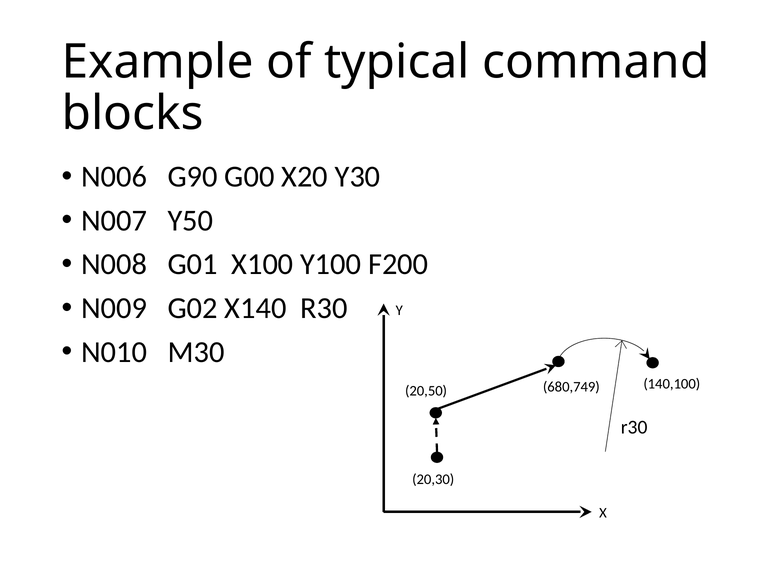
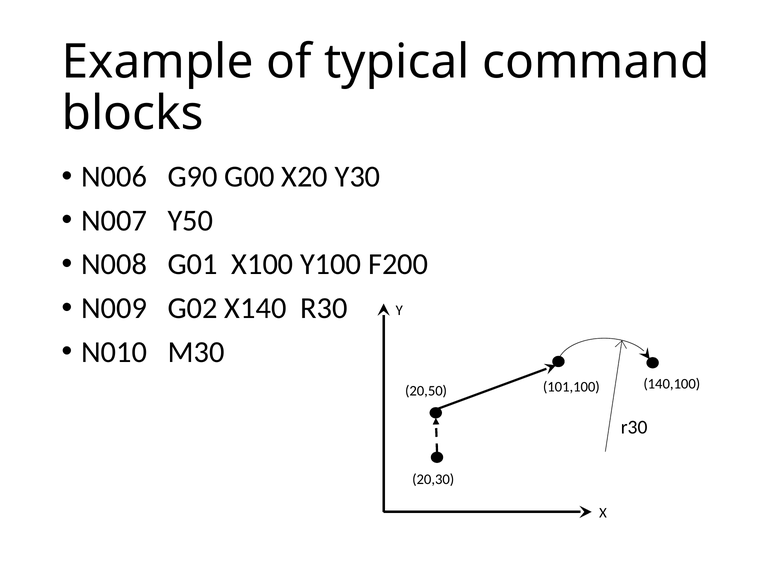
680,749: 680,749 -> 101,100 (571, 386)
